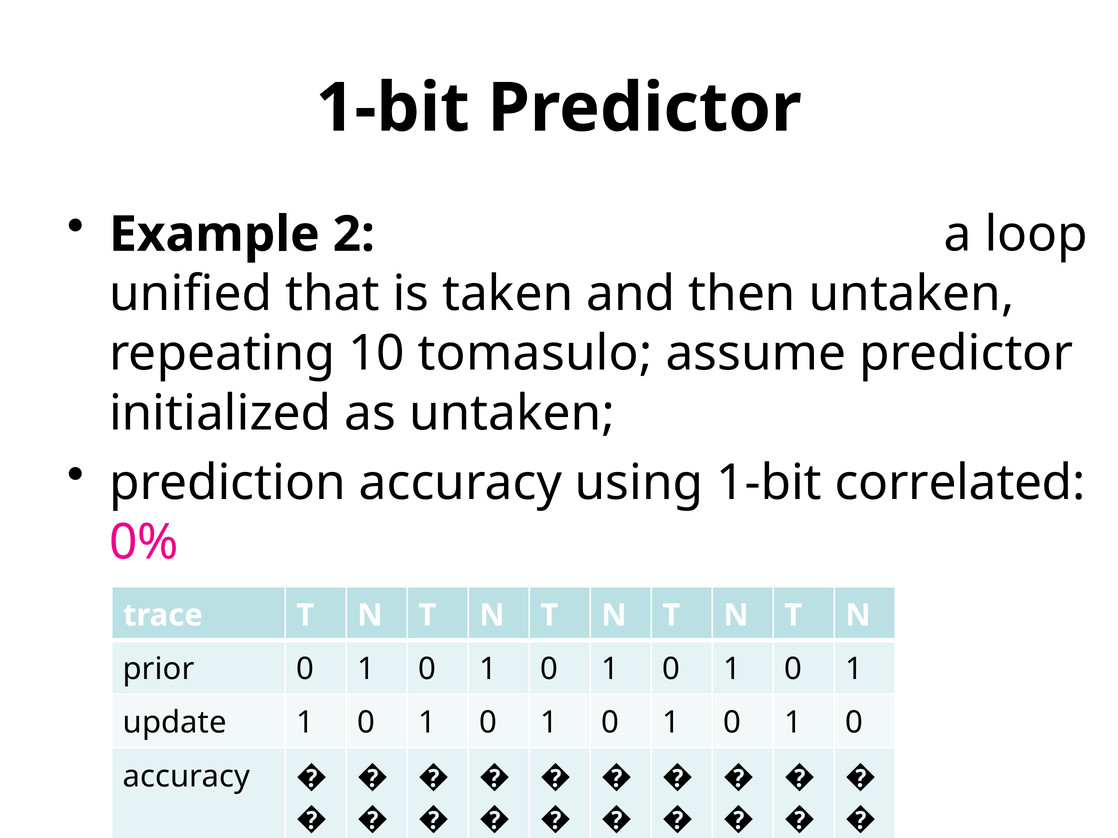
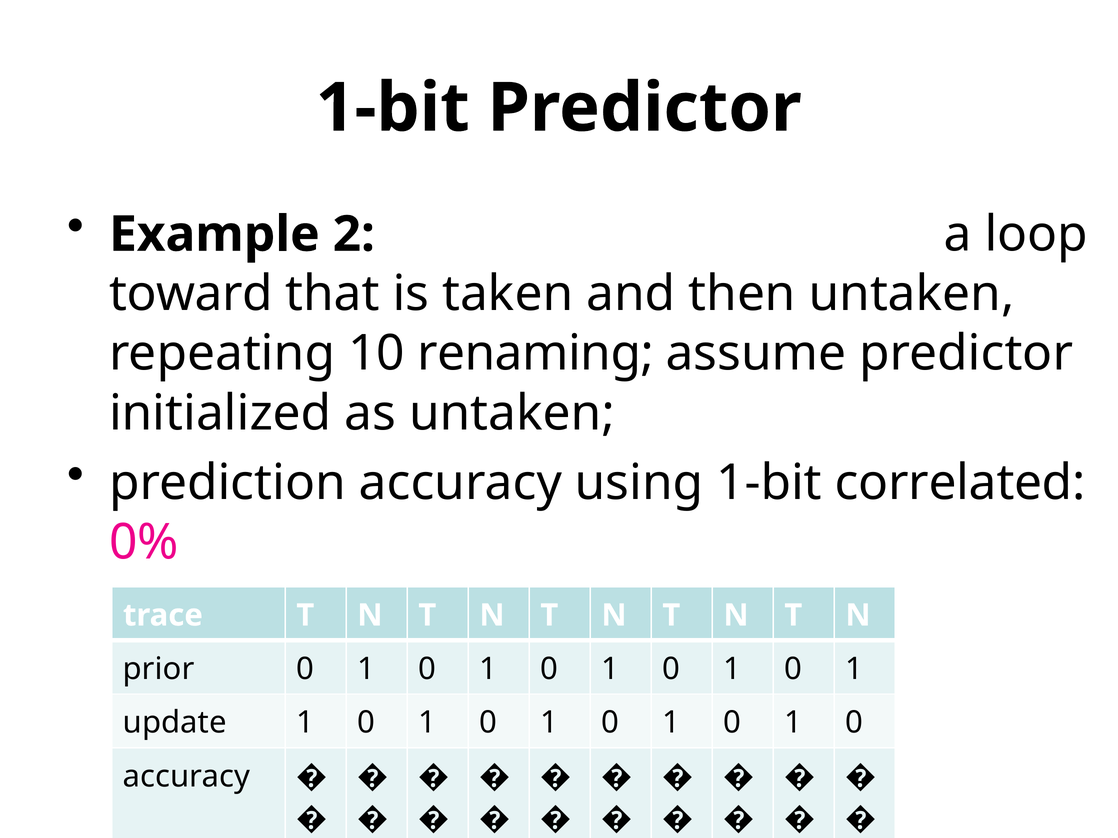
unified: unified -> toward (191, 294)
tomasulo: tomasulo -> renaming (536, 354)
